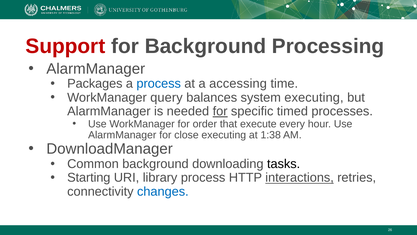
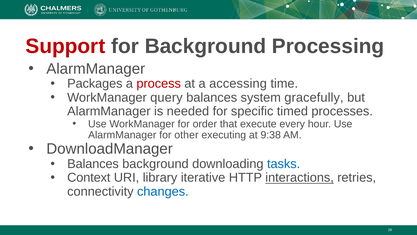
process colour: blue -> red (159, 84)
system executing: executing -> gracefully (314, 97)
for underline: present -> none (220, 111)
close: close -> other (186, 135)
1:38: 1:38 -> 9:38 (271, 135)
Common: Common -> Balances (93, 164)
tasks colour: black -> blue (284, 164)
Starting: Starting -> Context (89, 177)
library process: process -> iterative (203, 177)
